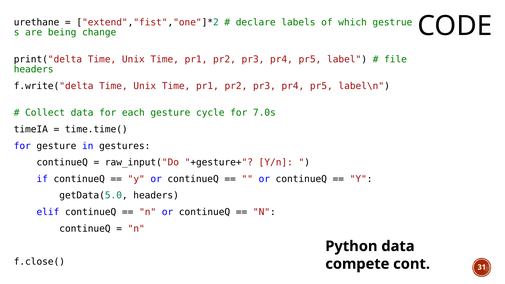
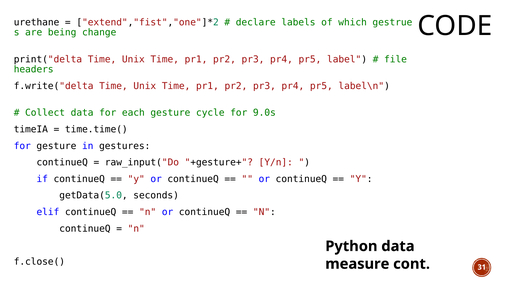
7.0s: 7.0s -> 9.0s (264, 113)
getData(5.0 headers: headers -> seconds (156, 196)
compete: compete -> measure (357, 264)
